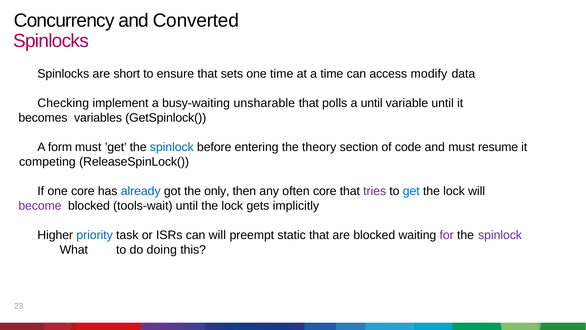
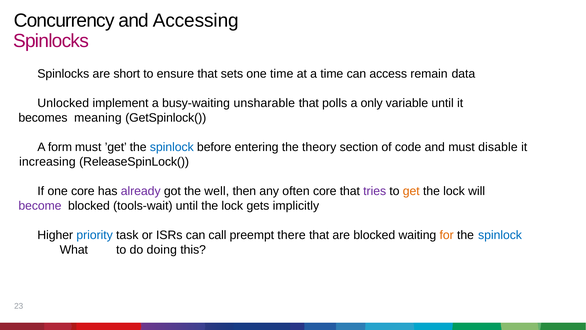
Converted: Converted -> Accessing (196, 20)
modify: modify -> remain (429, 74)
Checking: Checking -> Unlocked (63, 103)
a until: until -> only (372, 103)
variables: variables -> meaning (98, 118)
resume: resume -> disable (498, 147)
competing: competing -> increasing (47, 161)
already colour: blue -> purple (141, 191)
only: only -> well (217, 191)
get colour: blue -> orange (411, 191)
can will: will -> call (217, 235)
static: static -> there (292, 235)
for colour: purple -> orange (447, 235)
spinlock colour: purple -> blue (500, 235)
